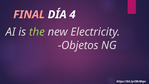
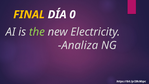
FINAL colour: pink -> yellow (29, 15)
4: 4 -> 0 (73, 15)
Objetos: Objetos -> Analiza (78, 45)
